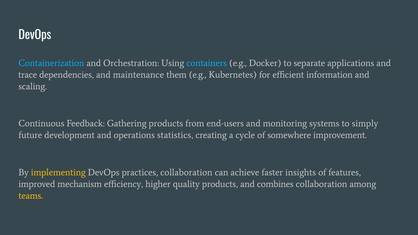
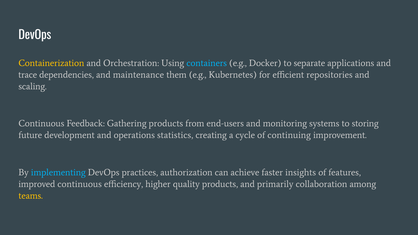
Containerization colour: light blue -> yellow (51, 63)
information: information -> repositories (329, 75)
simply: simply -> storing (365, 124)
somewhere: somewhere -> continuing (289, 135)
implementing colour: yellow -> light blue (58, 172)
practices collaboration: collaboration -> authorization (186, 172)
improved mechanism: mechanism -> continuous (80, 184)
combines: combines -> primarily (275, 184)
